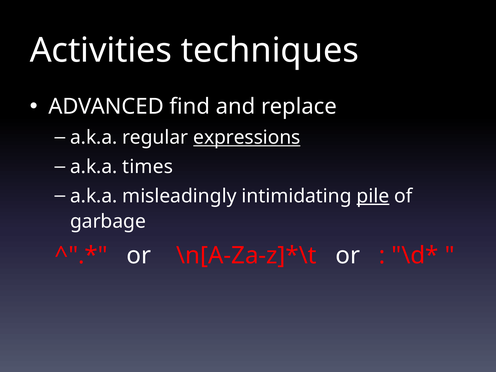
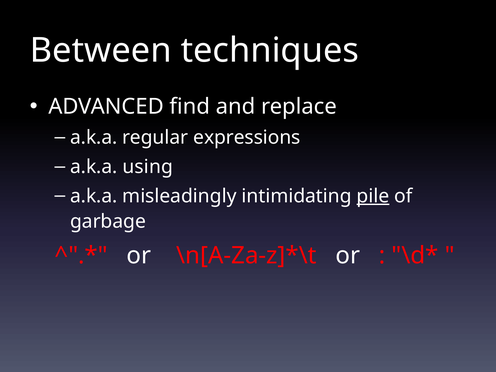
Activities: Activities -> Between (101, 50)
expressions underline: present -> none (247, 137)
times: times -> using (148, 167)
